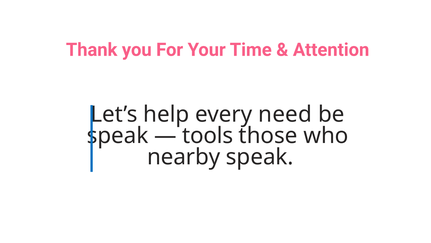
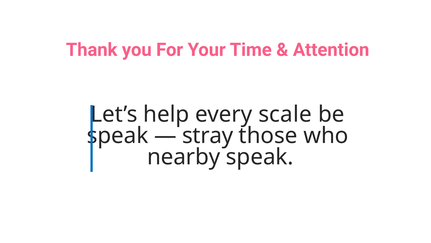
need: need -> scale (285, 114)
tools: tools -> stray (208, 135)
